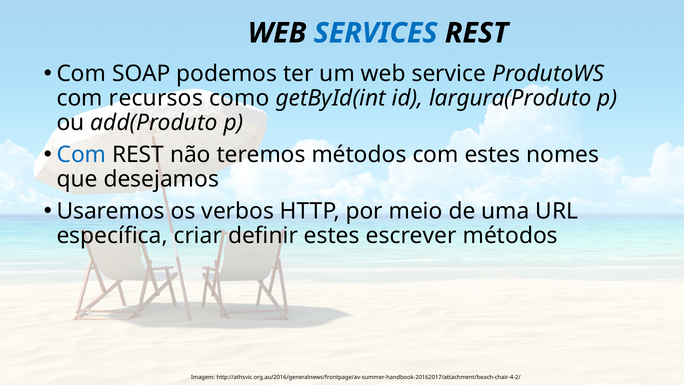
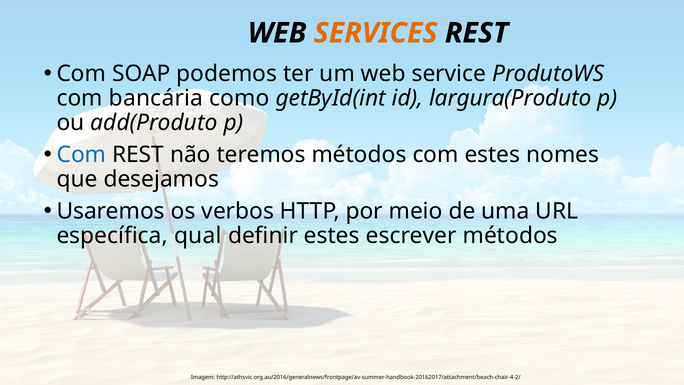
SERVICES colour: blue -> orange (376, 33)
recursos: recursos -> bancária (156, 98)
criar: criar -> qual (198, 236)
